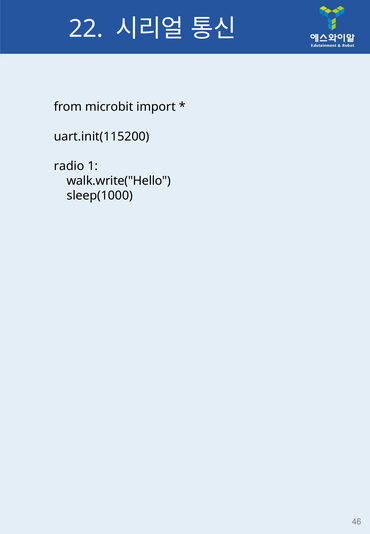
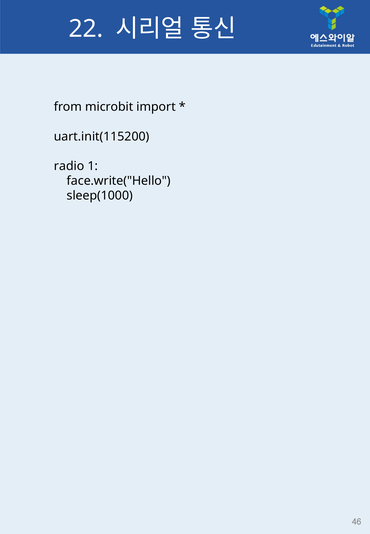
walk.write("Hello: walk.write("Hello -> face.write("Hello (119, 181)
